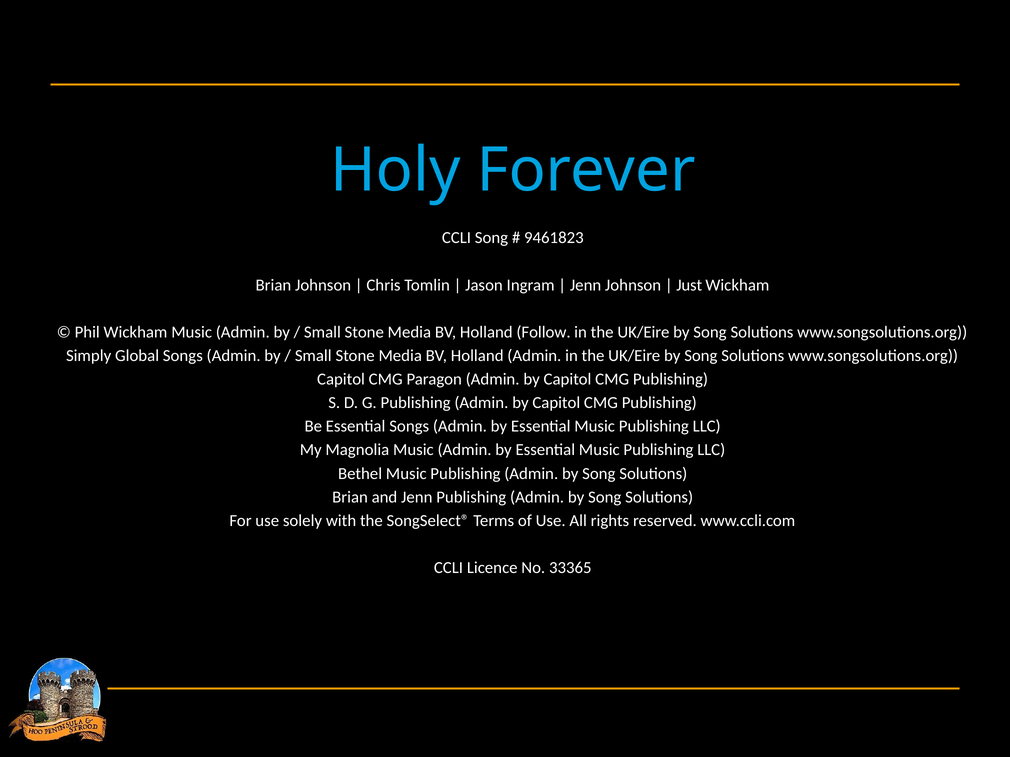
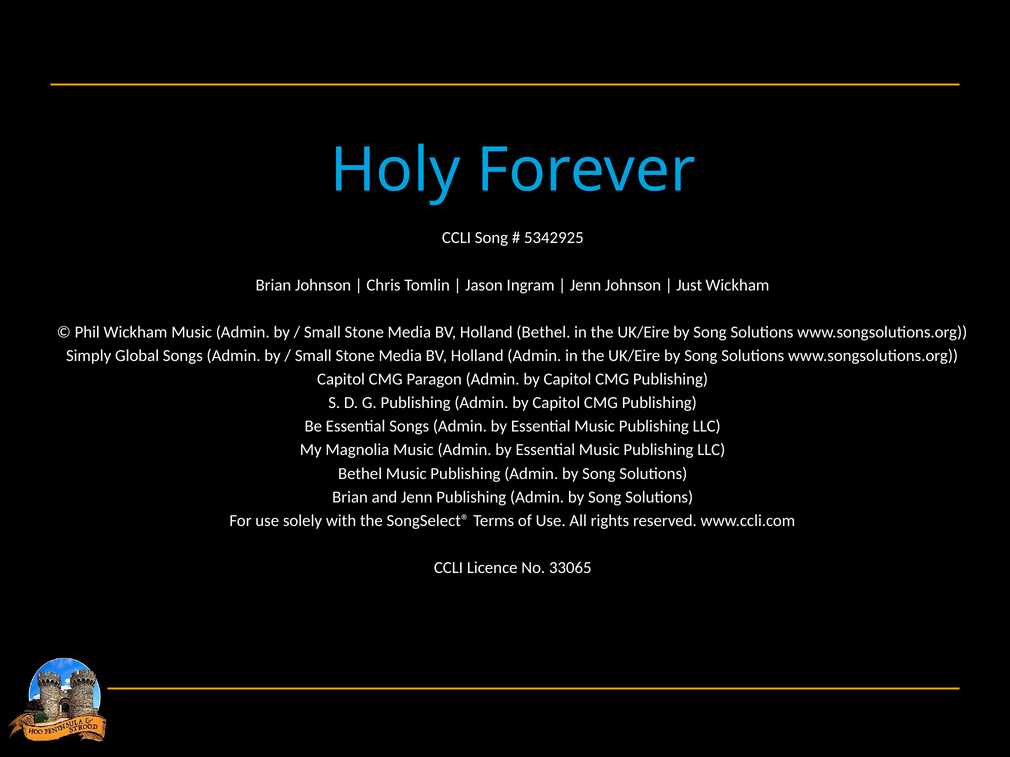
9461823: 9461823 -> 5342925 (554, 238)
Holland Follow: Follow -> Bethel (543, 332)
33365: 33365 -> 33065 (570, 568)
